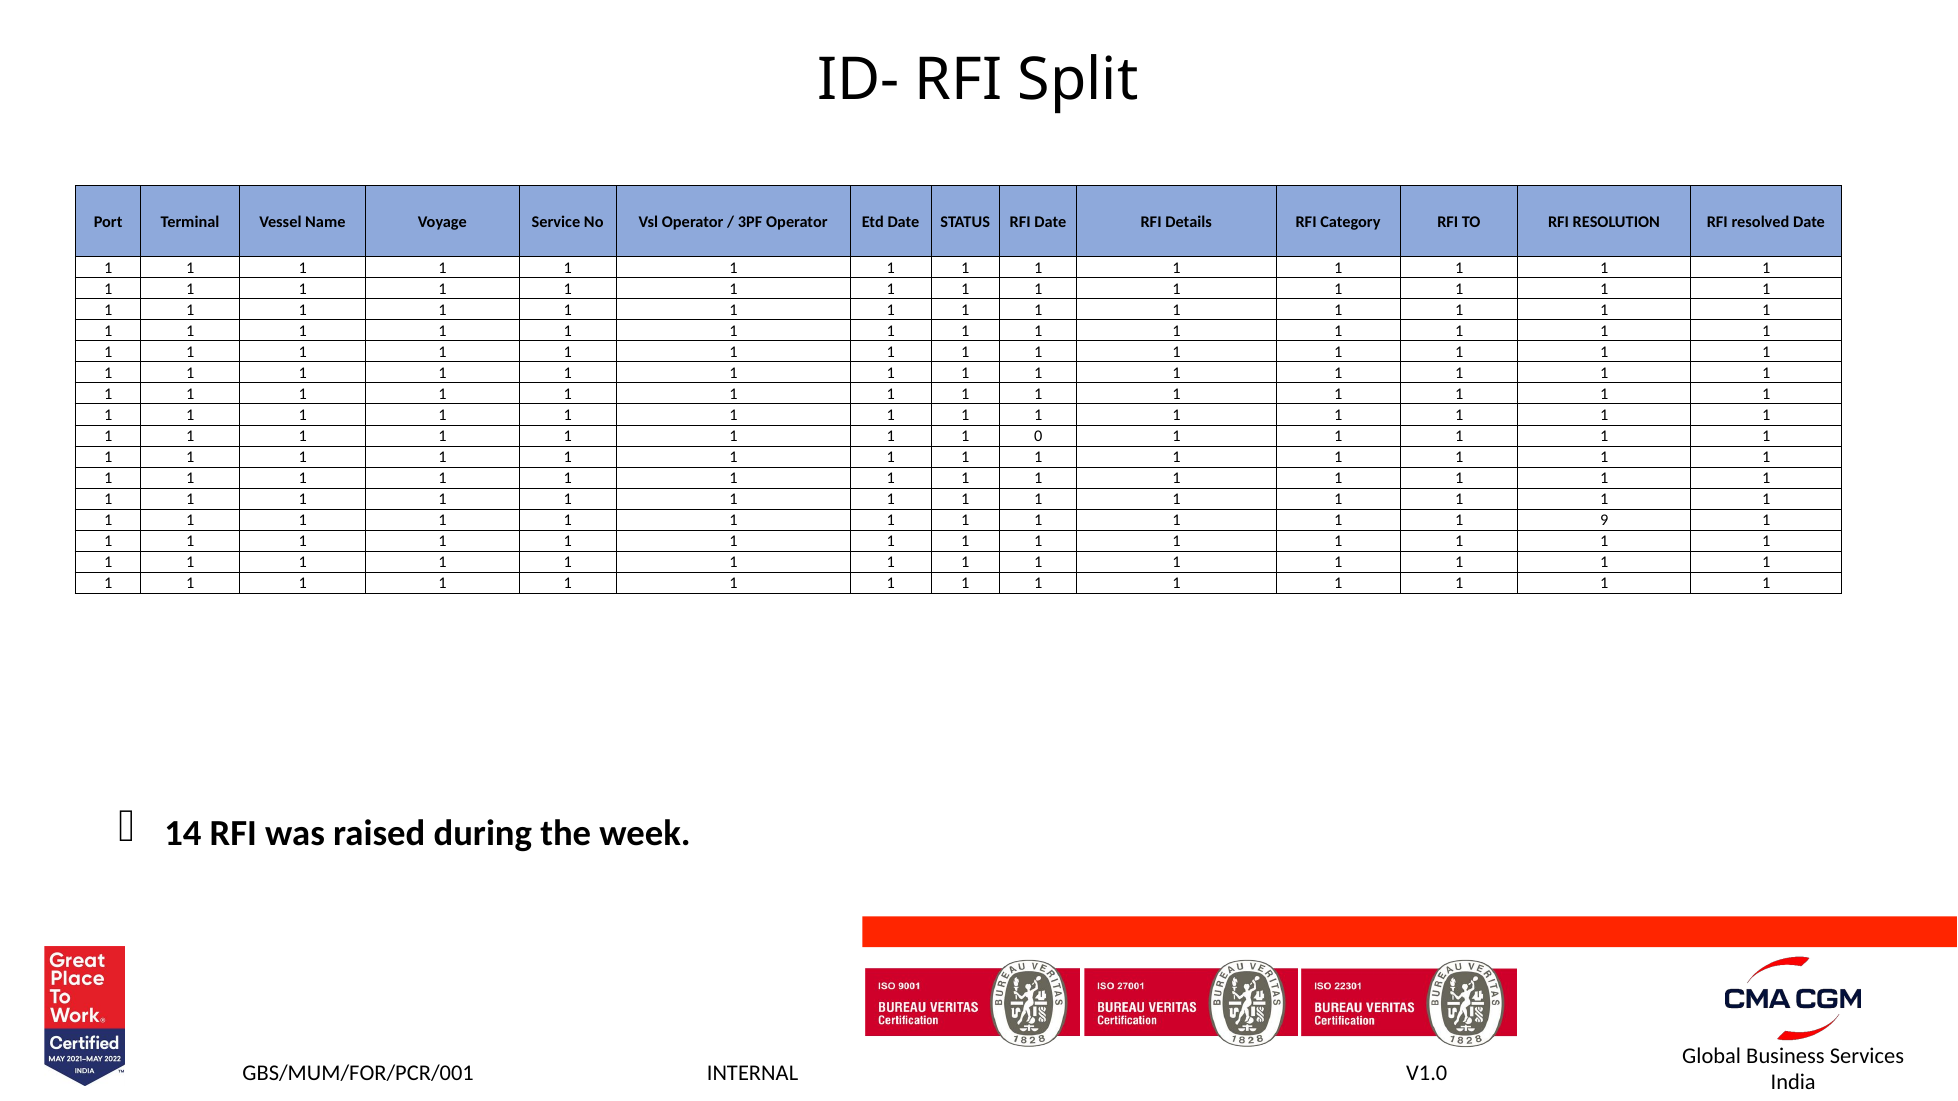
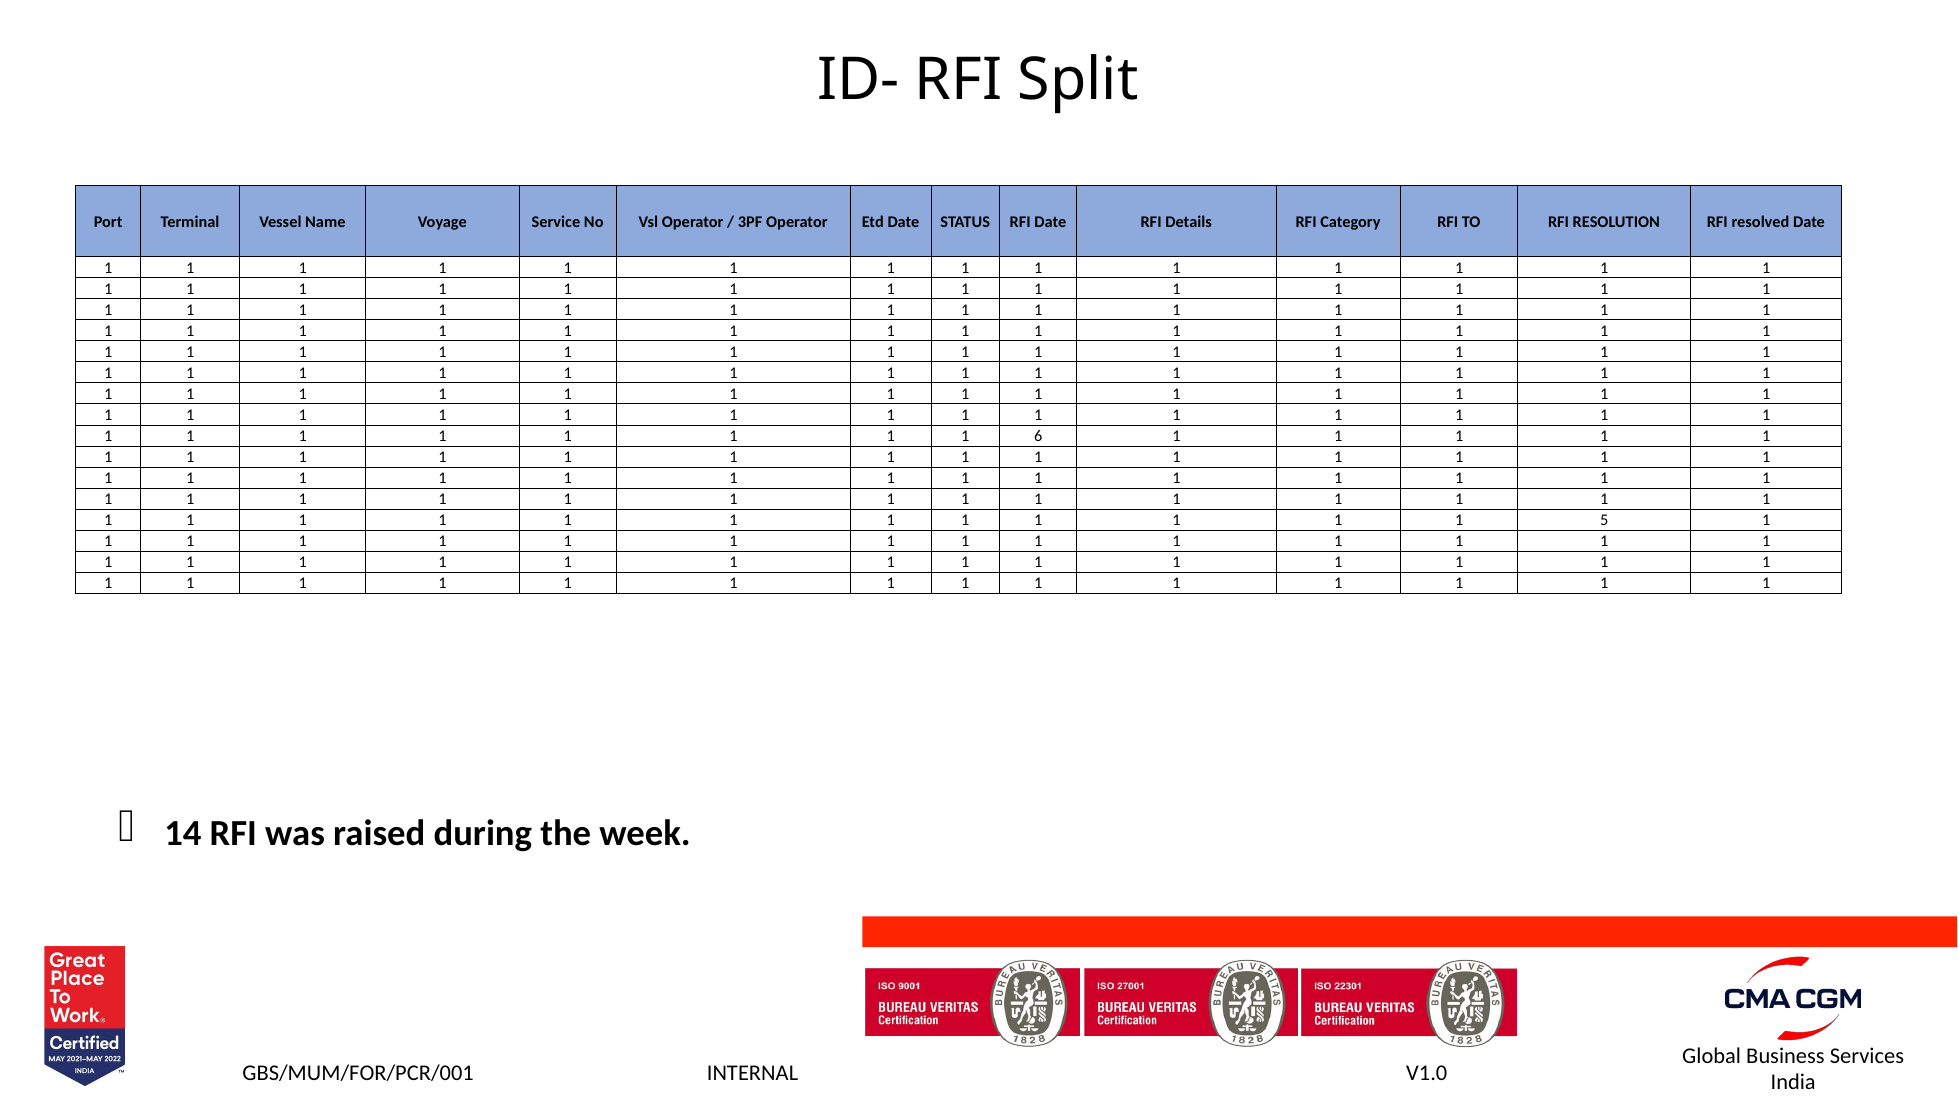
0: 0 -> 6 (1038, 436)
9: 9 -> 5 (1604, 520)
